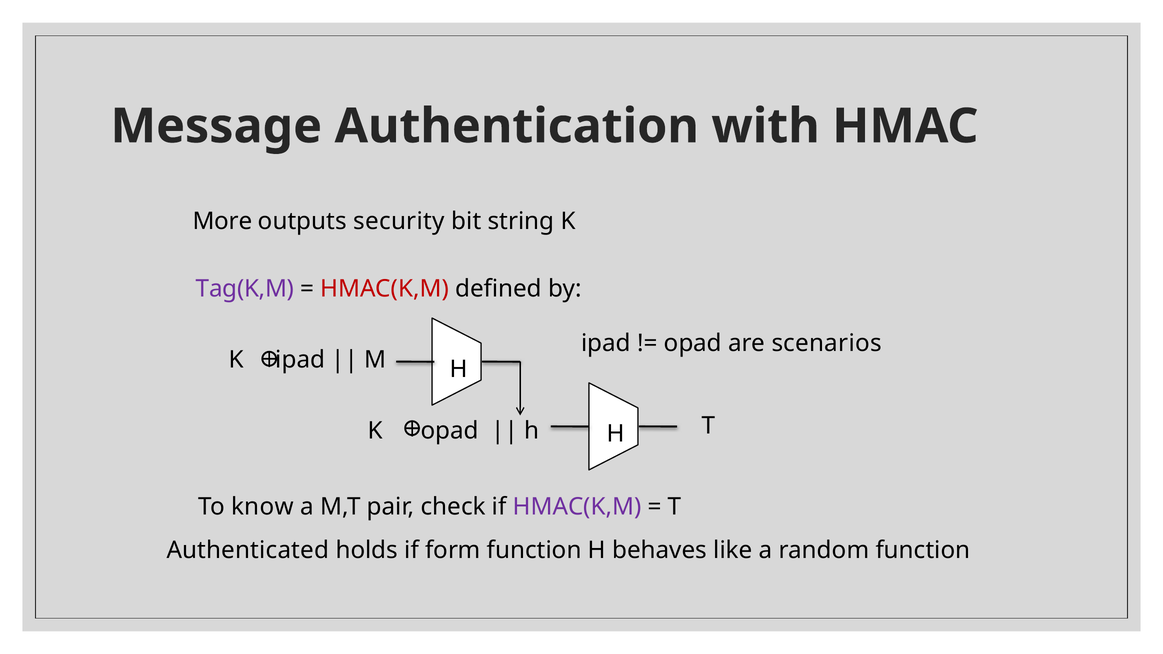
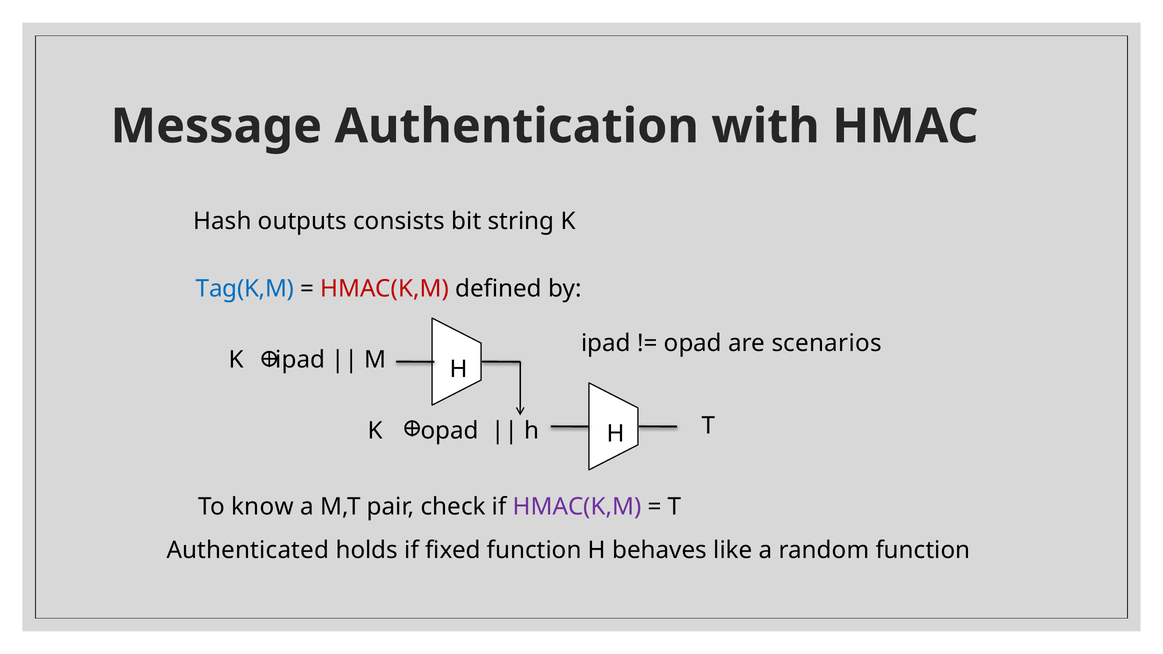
More: More -> Hash (222, 221)
security: security -> consists (399, 221)
Tag(K,M colour: purple -> blue (245, 289)
form: form -> fixed (453, 551)
